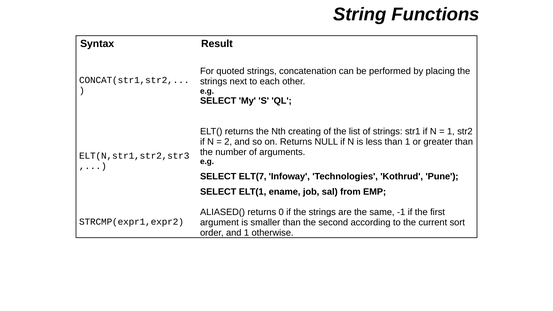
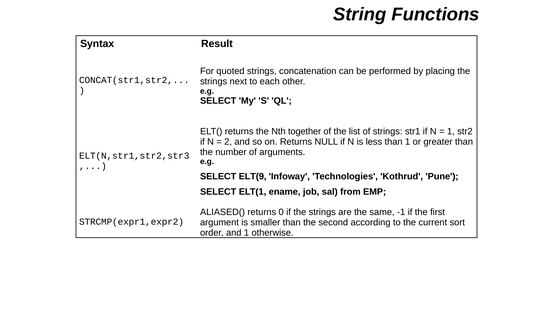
creating: creating -> together (305, 132)
ELT(7: ELT(7 -> ELT(9 (253, 176)
